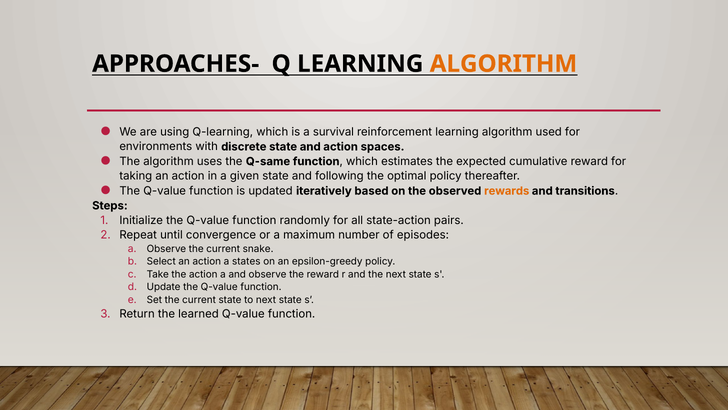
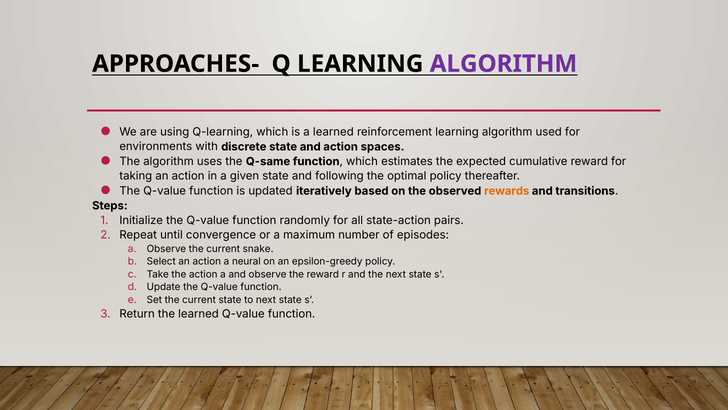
ALGORITHM colour: orange -> purple (504, 64)
a survival: survival -> learned (333, 132)
states: states -> neural (246, 261)
